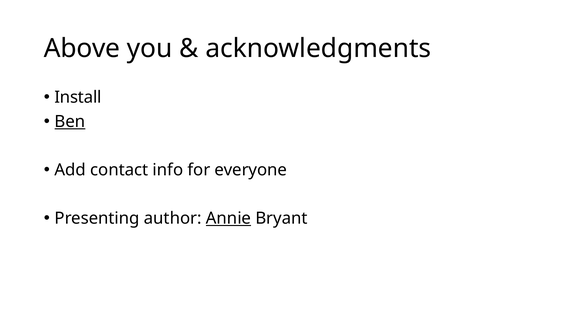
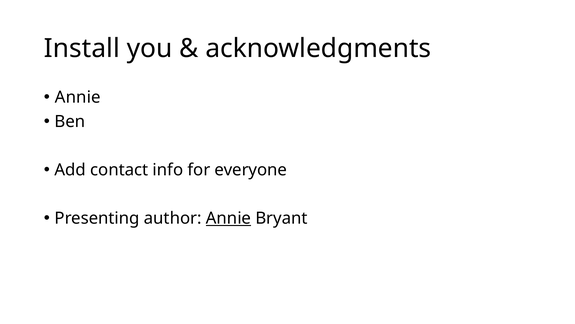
Above: Above -> Install (82, 48)
Install: Install -> Annie (78, 97)
Ben underline: present -> none (70, 121)
